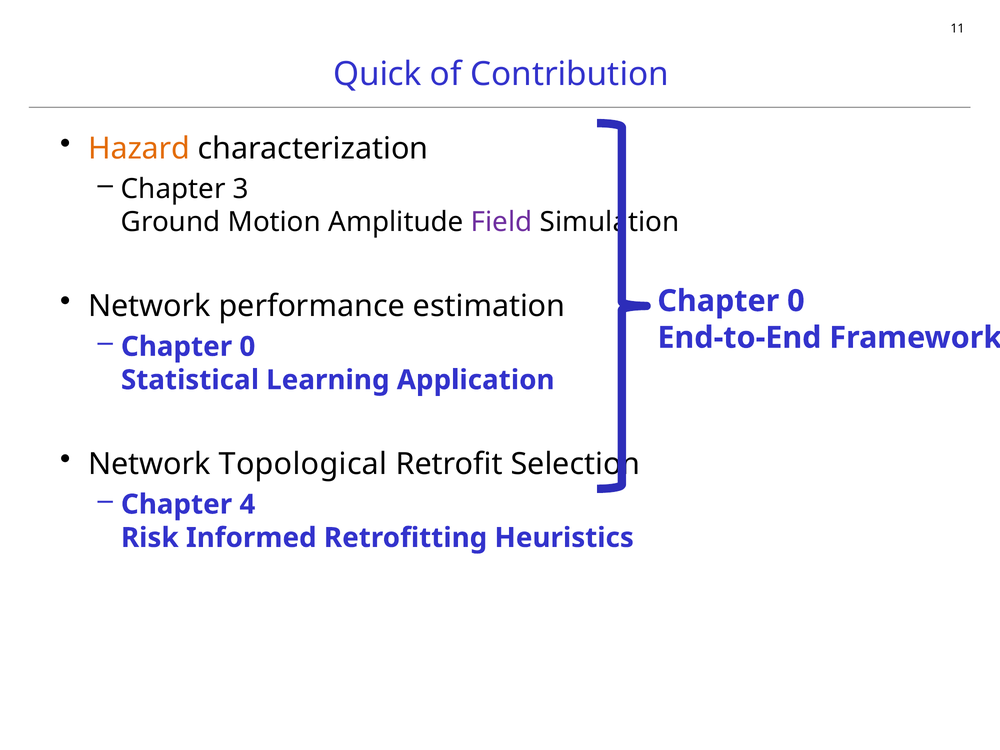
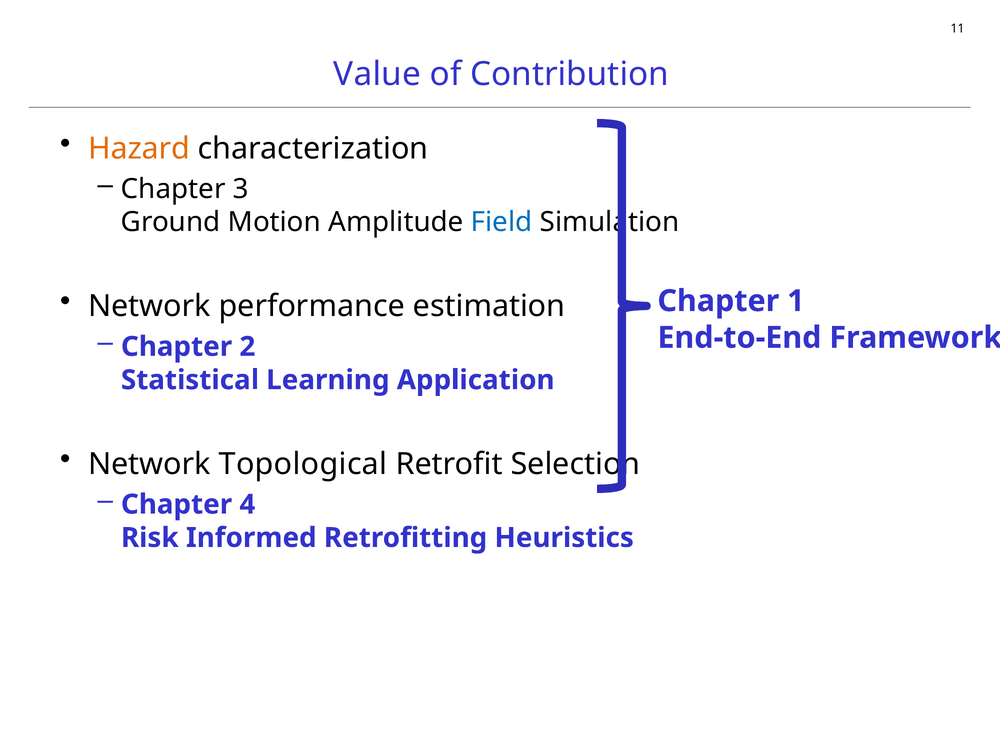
Quick: Quick -> Value (377, 74)
Field colour: purple -> blue (502, 222)
0: 0 -> 1 (796, 301)
0: 0 -> 2 (247, 347)
